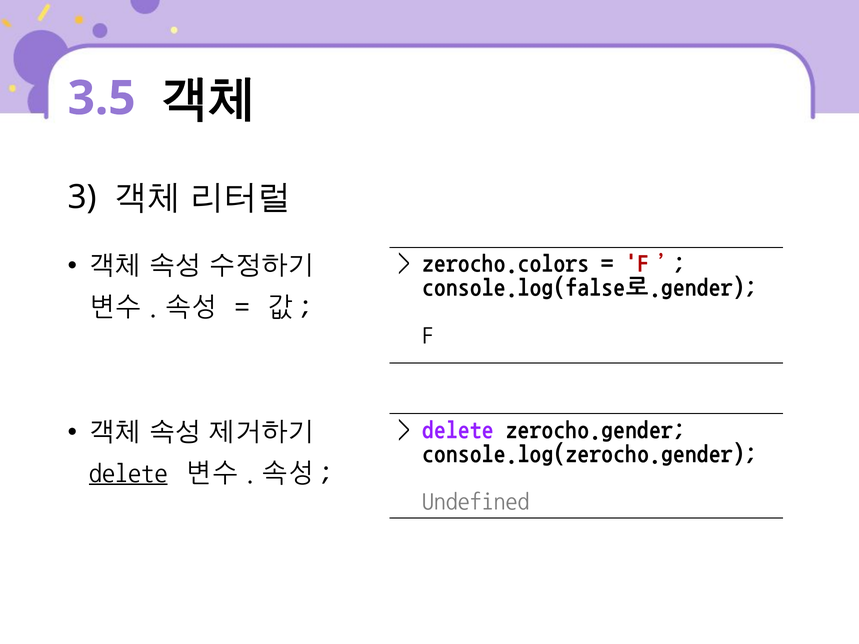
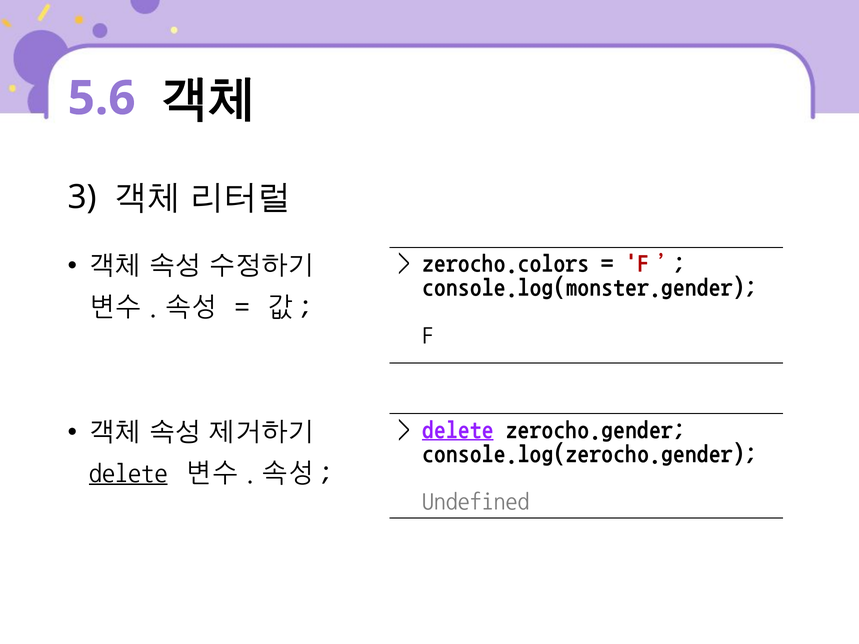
3.5: 3.5 -> 5.6 (102, 98)
console.log(false로.gender: console.log(false로.gender -> console.log(monster.gender (589, 287)
delete underline: none -> present (458, 429)
